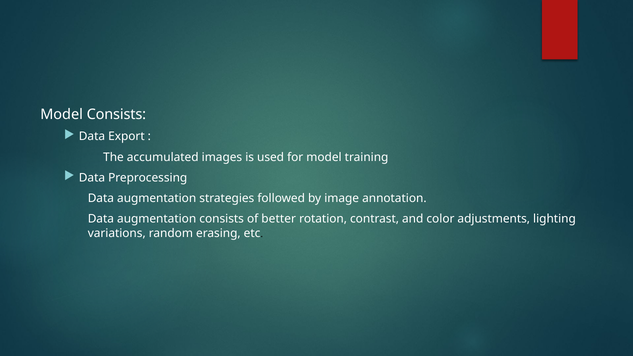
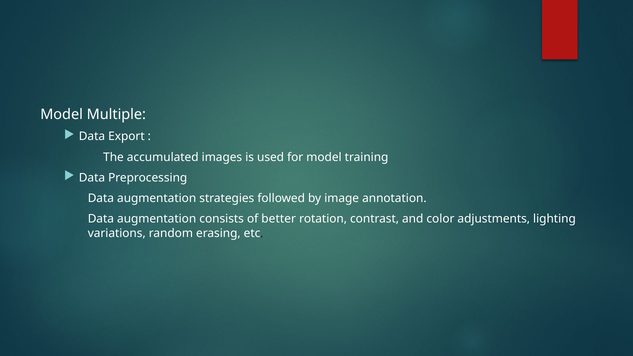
Model Consists: Consists -> Multiple (116, 115)
